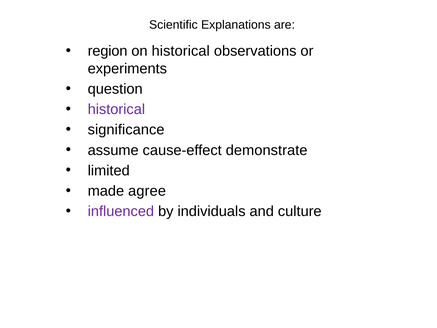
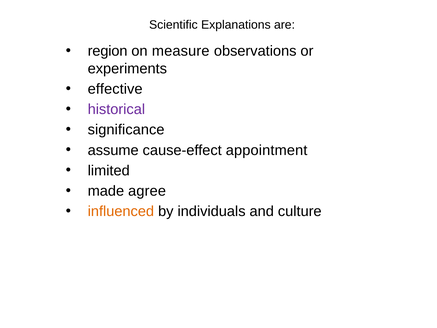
on historical: historical -> measure (181, 51)
question: question -> effective (115, 89)
demonstrate: demonstrate -> appointment (267, 150)
influenced colour: purple -> orange (121, 211)
